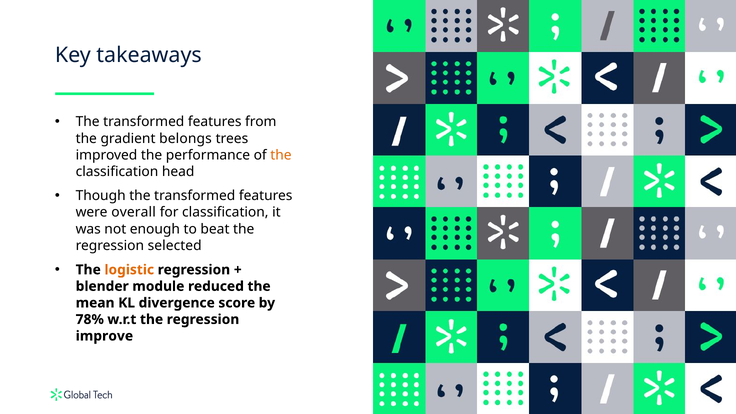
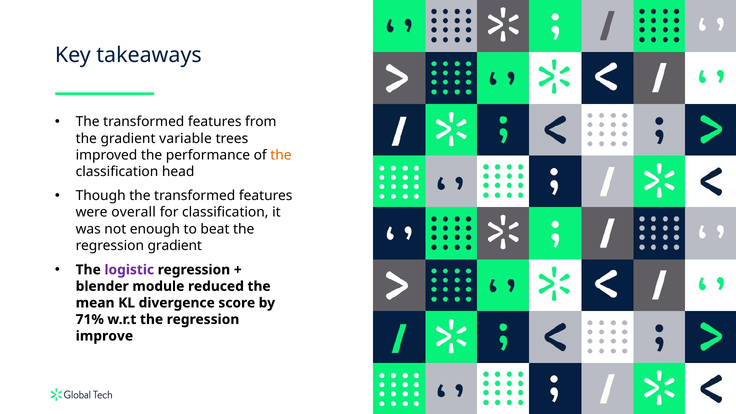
belongs: belongs -> variable (186, 138)
regression selected: selected -> gradient (175, 246)
logistic colour: orange -> purple (129, 270)
78%: 78% -> 71% (90, 319)
